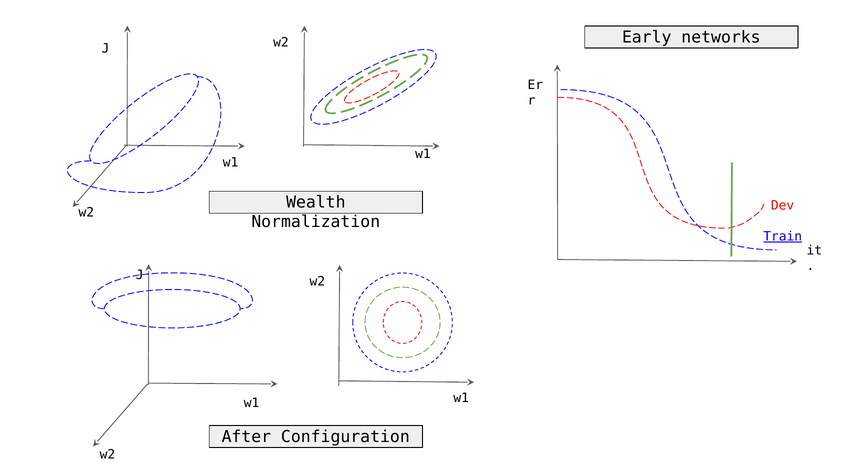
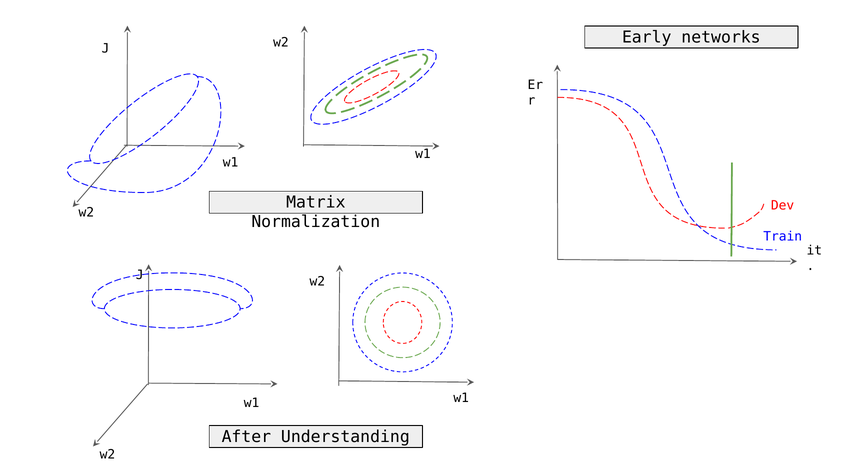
Wealth: Wealth -> Matrix (316, 202)
Train underline: present -> none (783, 237)
Configuration: Configuration -> Understanding (345, 437)
